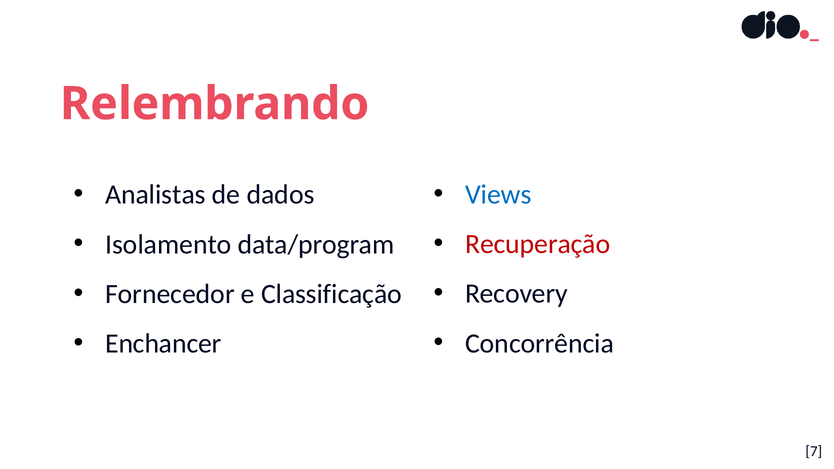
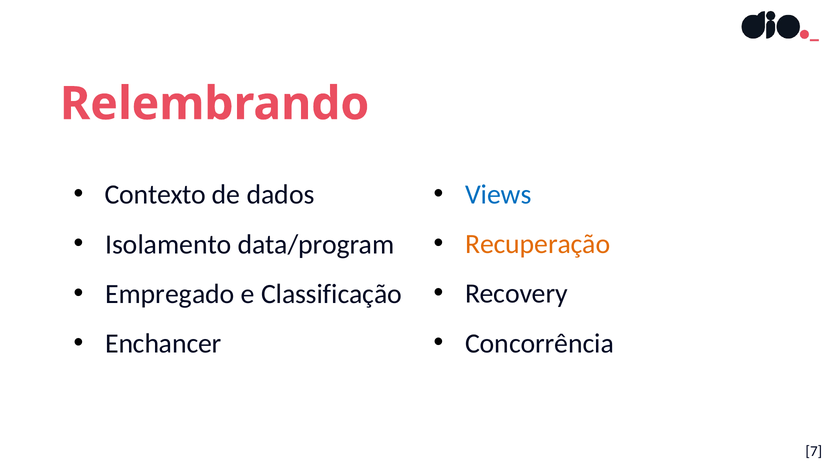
Analistas: Analistas -> Contexto (155, 195)
Recuperação colour: red -> orange (538, 244)
Fornecedor: Fornecedor -> Empregado (170, 294)
